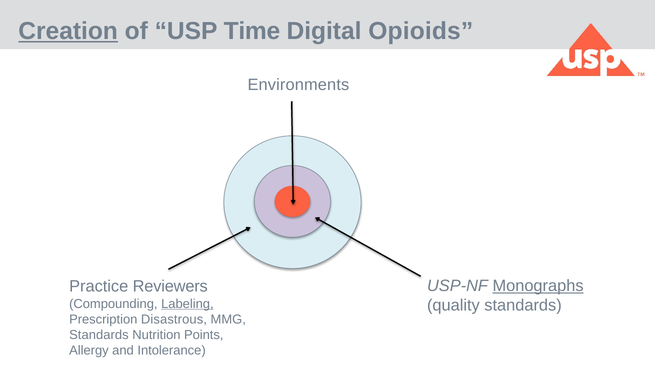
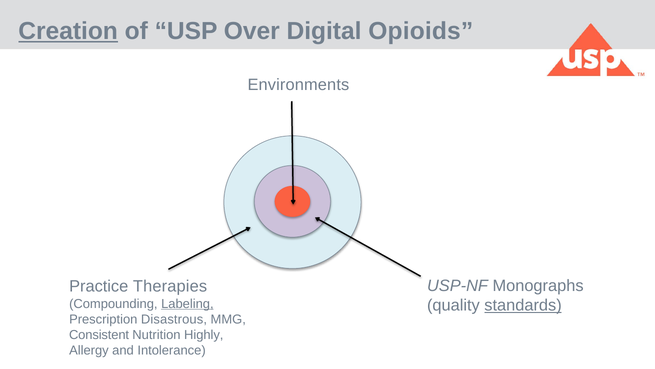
Time: Time -> Over (252, 31)
Monographs underline: present -> none (538, 285)
Reviewers: Reviewers -> Therapies (170, 286)
standards underline: none -> present (523, 305)
Standards: Standards -> Consistent (99, 334)
Points: Points -> Highly (204, 334)
